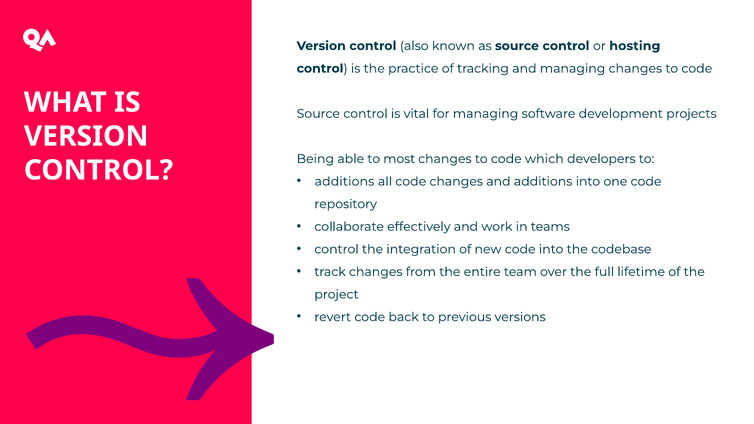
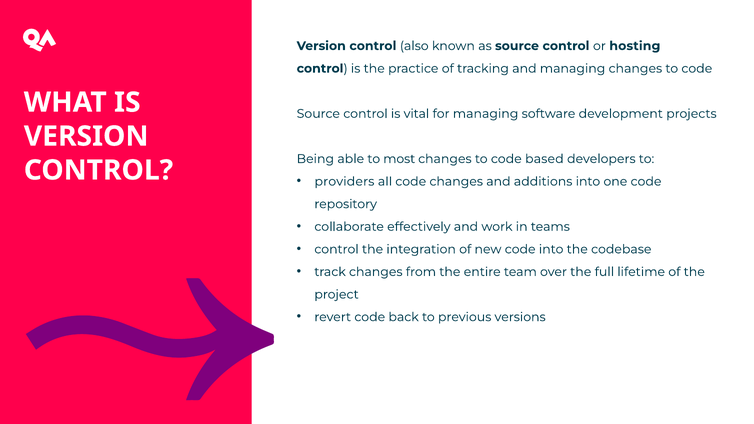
which: which -> based (544, 159)
additions: additions -> providers (344, 182)
